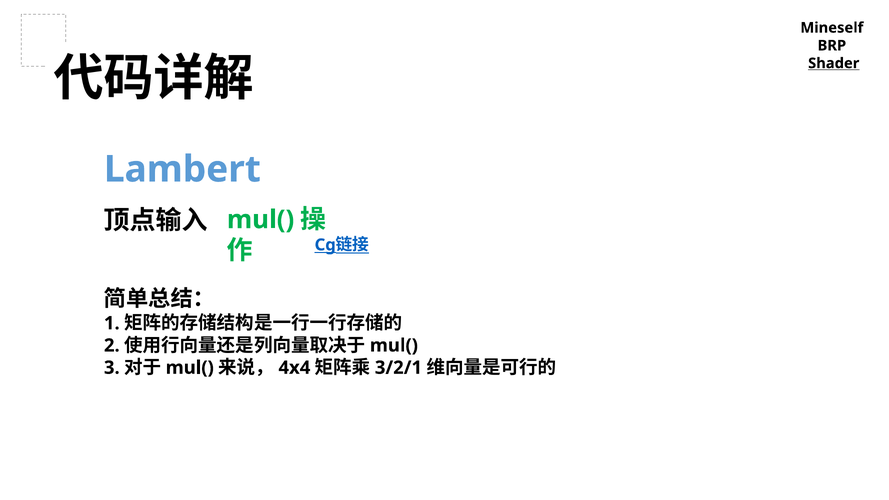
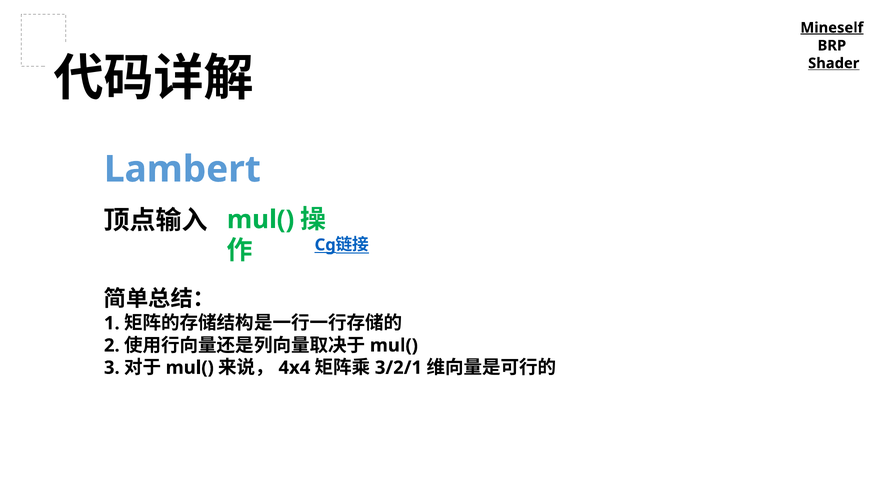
Mineself underline: none -> present (832, 28)
